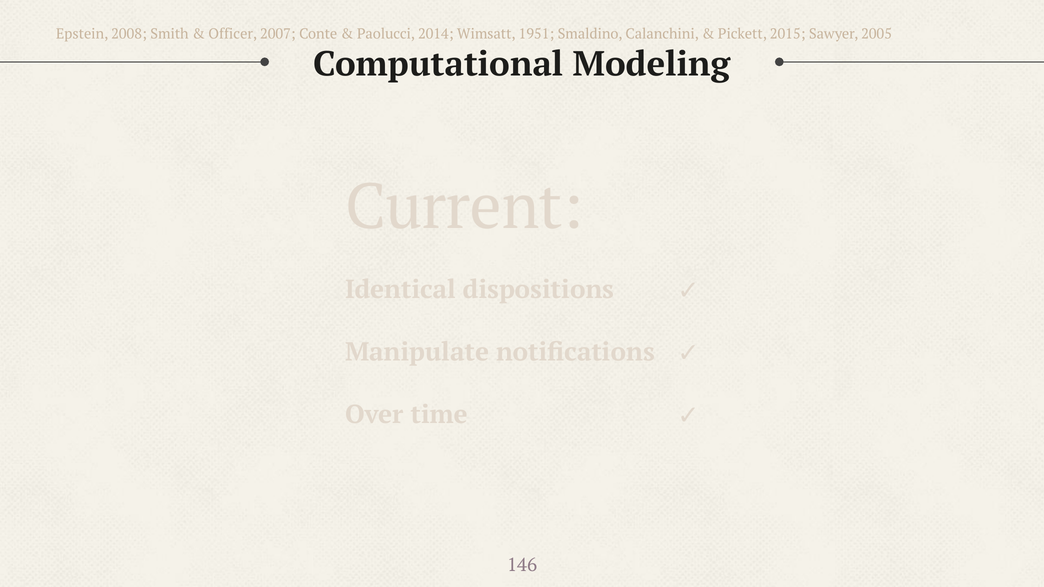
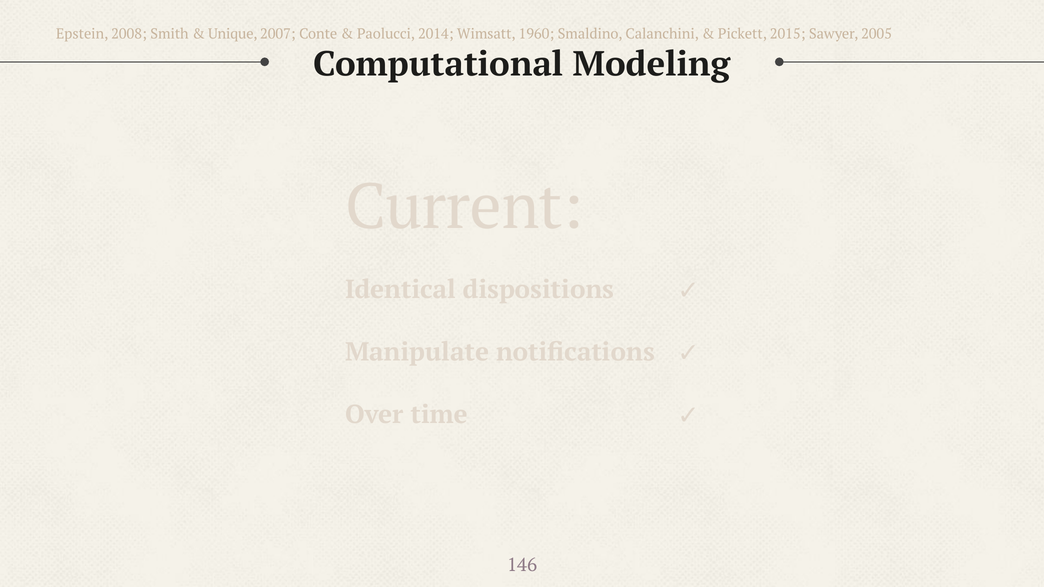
Officer: Officer -> Unique (233, 34)
1951: 1951 -> 1960 (536, 34)
